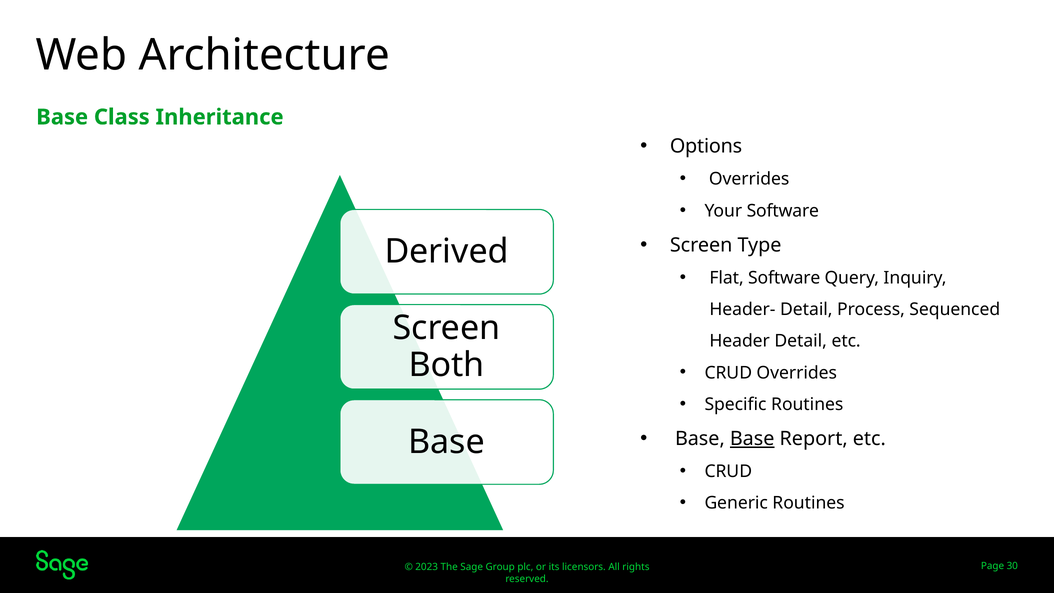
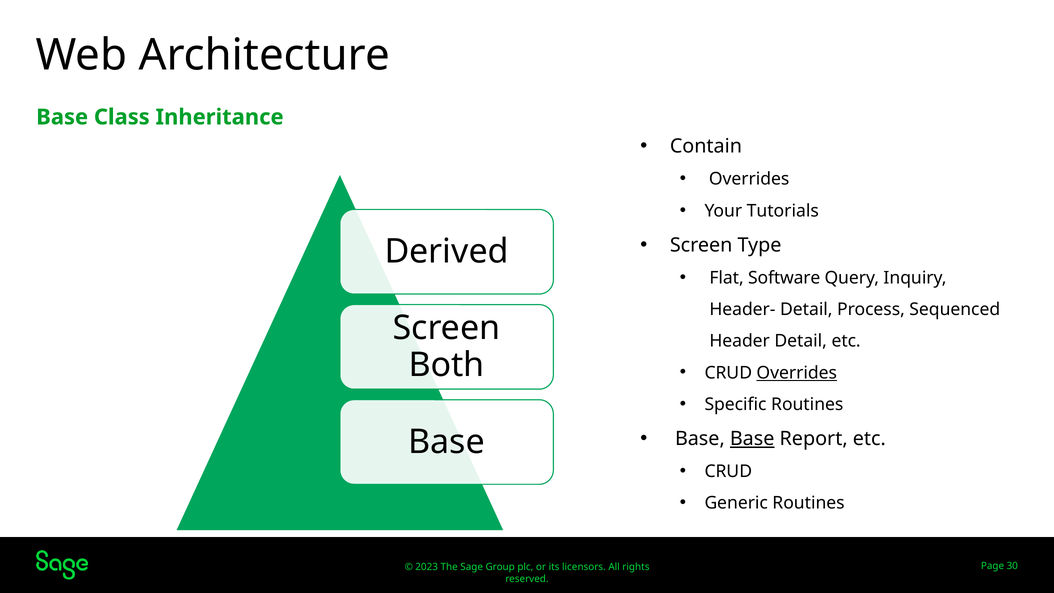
Options: Options -> Contain (706, 146)
Your Software: Software -> Tutorials (783, 211)
Overrides underline: none -> present (797, 373)
